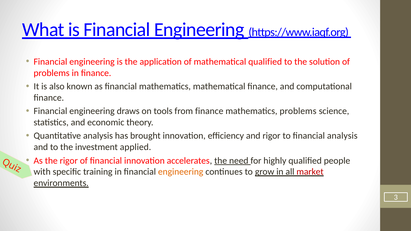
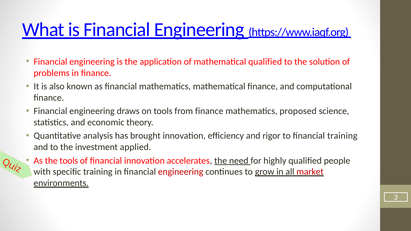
mathematics problems: problems -> proposed (298, 111)
financial analysis: analysis -> training (342, 136)
the rigor: rigor -> tools (69, 161)
engineering colour: orange -> red (181, 172)
